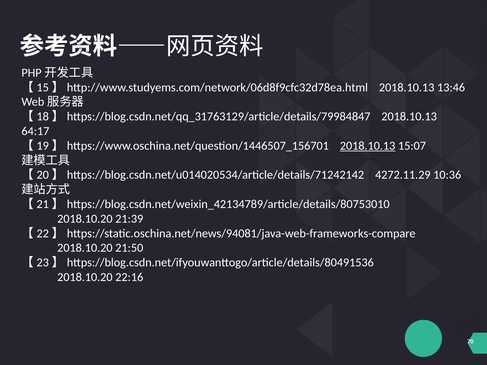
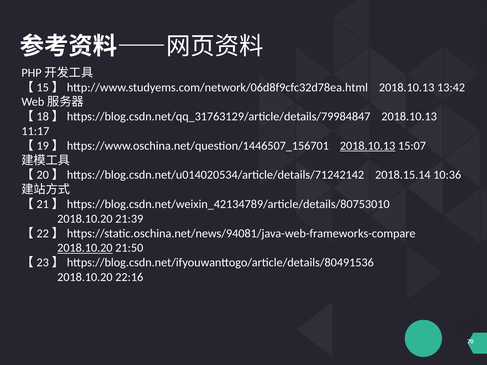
13:46: 13:46 -> 13:42 (451, 87)
64:17: 64:17 -> 11:17 (35, 131)
4272.11.29: 4272.11.29 -> 2018.15.14 (403, 175)
2018.10.20 underline: none -> present (85, 248)
